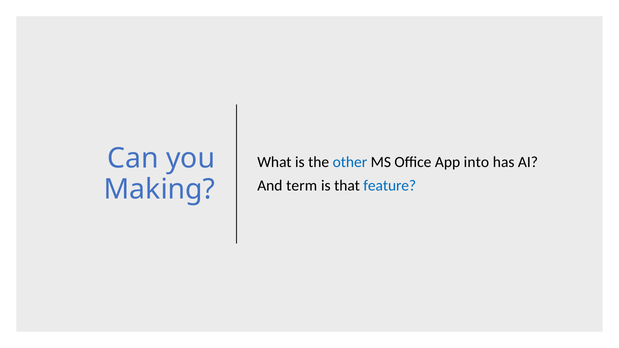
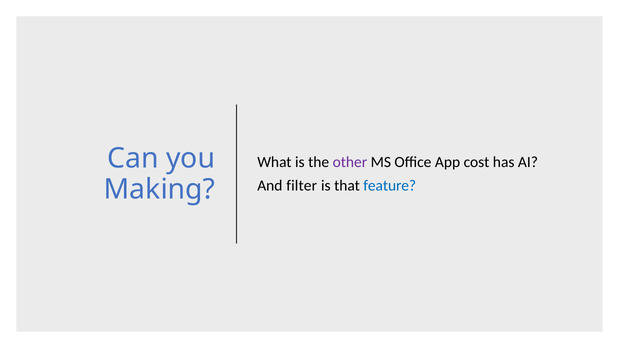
other colour: blue -> purple (350, 162)
into: into -> cost (477, 162)
term: term -> filter (302, 186)
